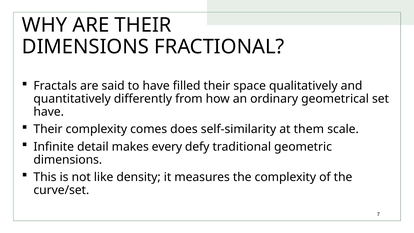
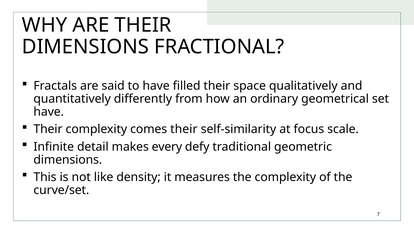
comes does: does -> their (184, 129)
them: them -> focus (309, 129)
